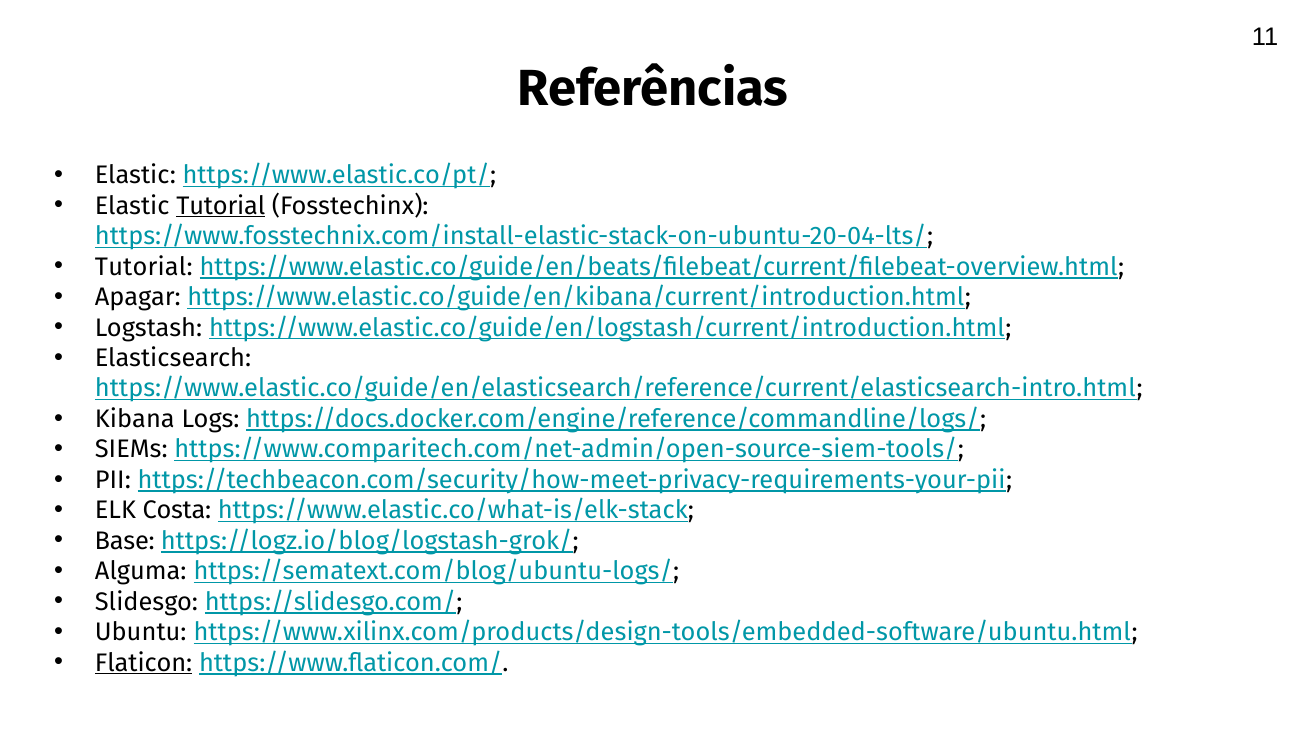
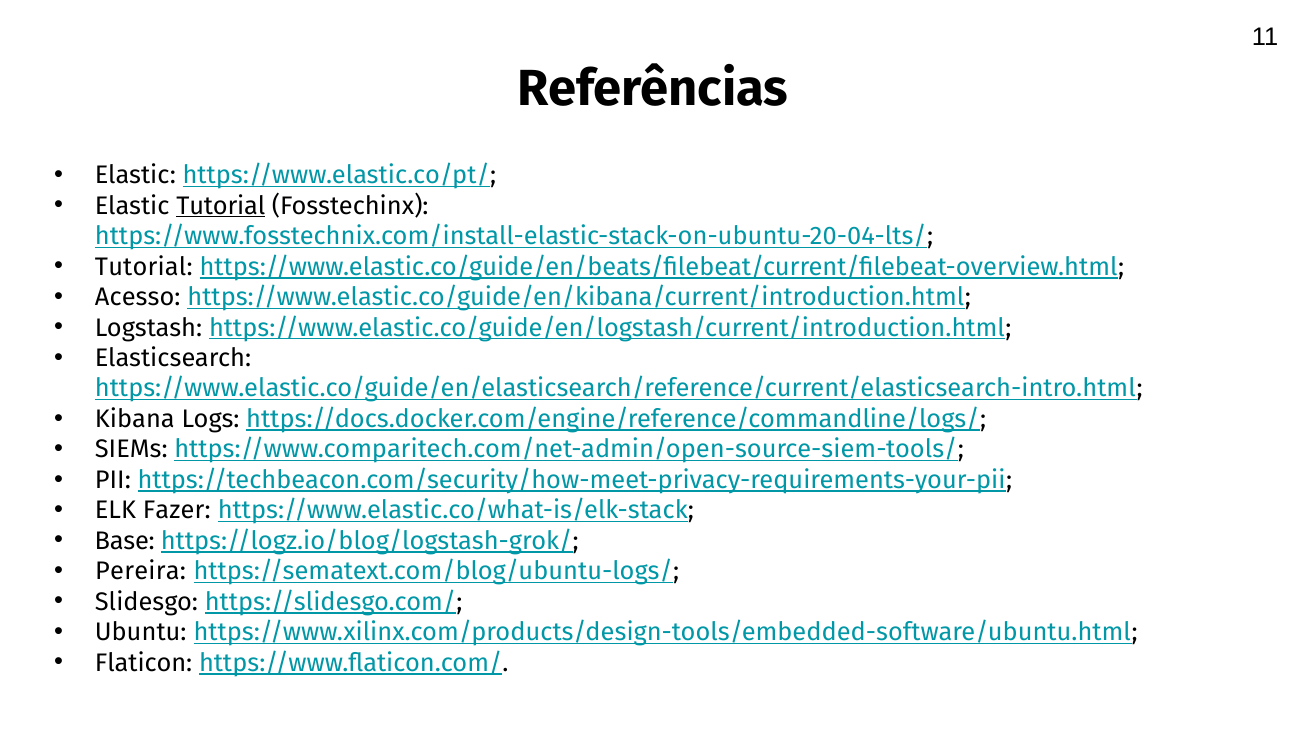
Apagar: Apagar -> Acesso (138, 297)
Costa: Costa -> Fazer (177, 511)
Alguma: Alguma -> Pereira (141, 572)
Flaticon underline: present -> none (144, 663)
